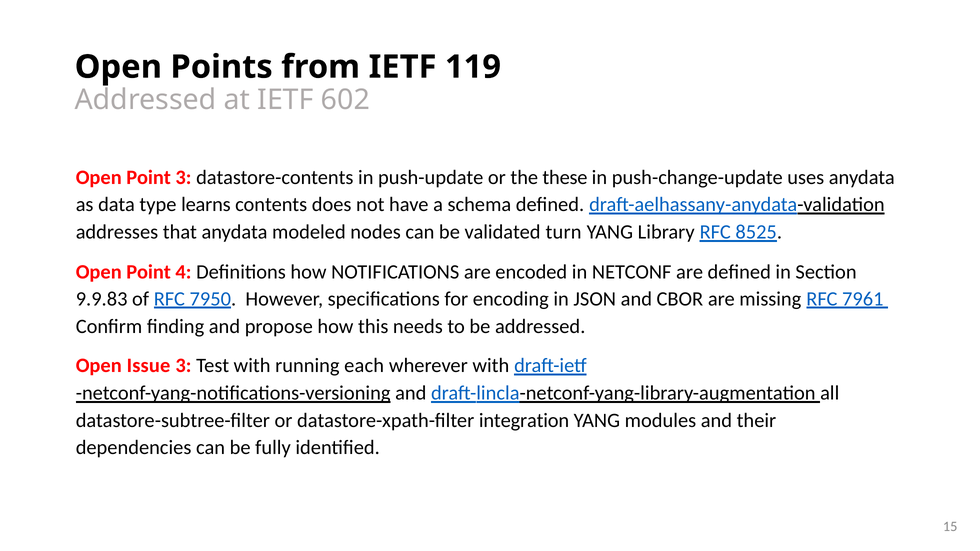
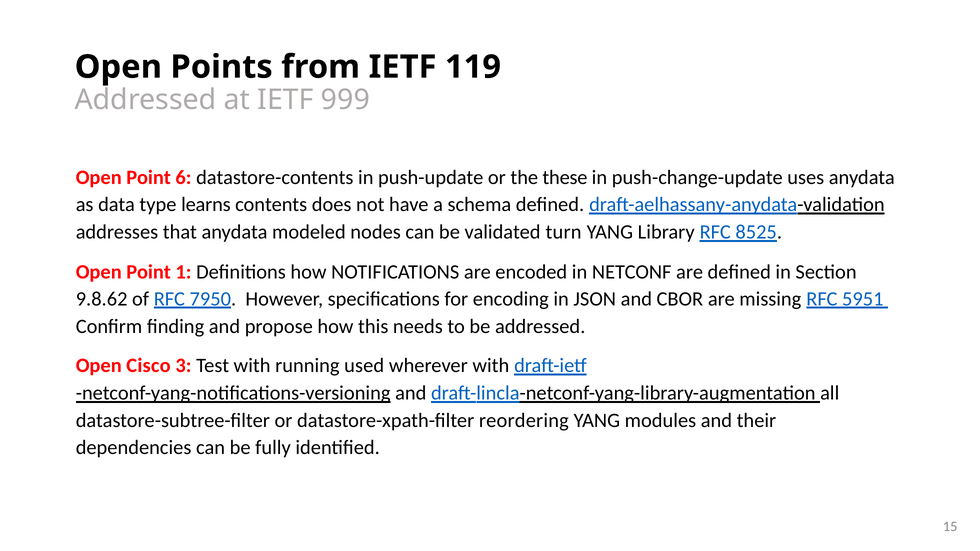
602: 602 -> 999 (345, 100)
Point 3: 3 -> 6 (183, 178)
4: 4 -> 1 (183, 272)
9.9.83: 9.9.83 -> 9.8.62 (102, 299)
7961: 7961 -> 5951 (863, 299)
Issue: Issue -> Cisco (149, 366)
each: each -> used (364, 366)
integration: integration -> reordering (524, 421)
